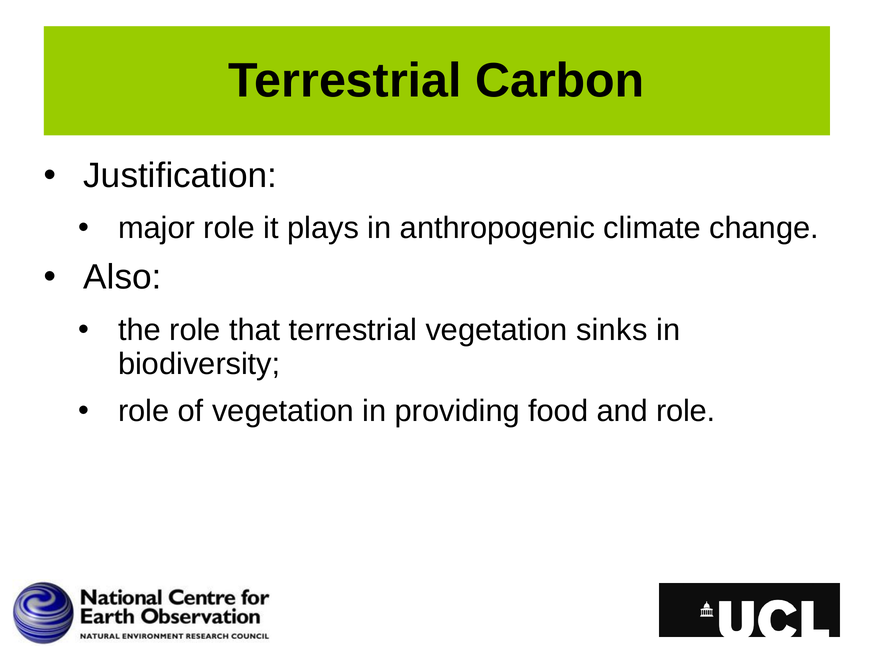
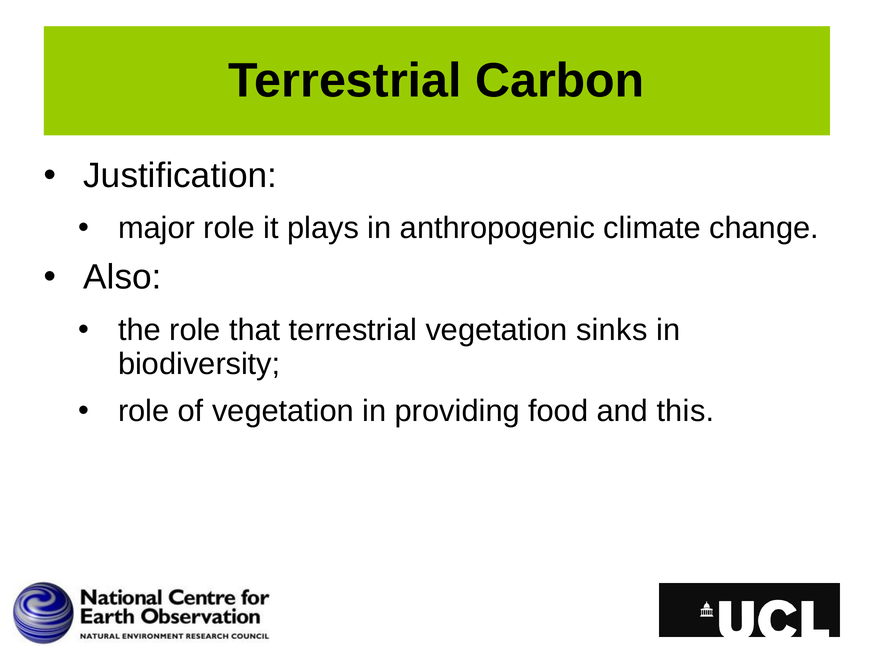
and role: role -> this (685, 411)
